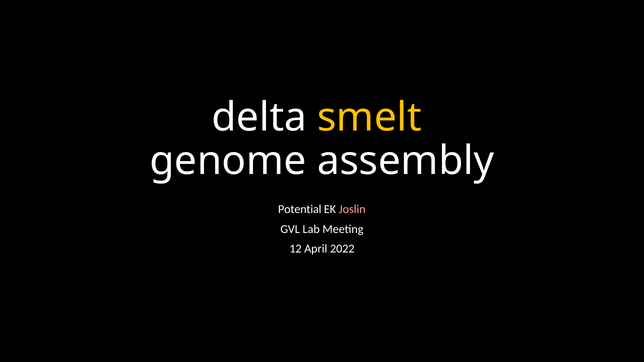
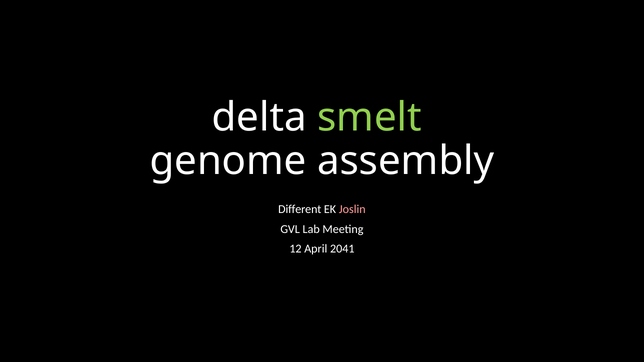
smelt colour: yellow -> light green (369, 118)
Potential: Potential -> Different (300, 209)
2022: 2022 -> 2041 (342, 249)
